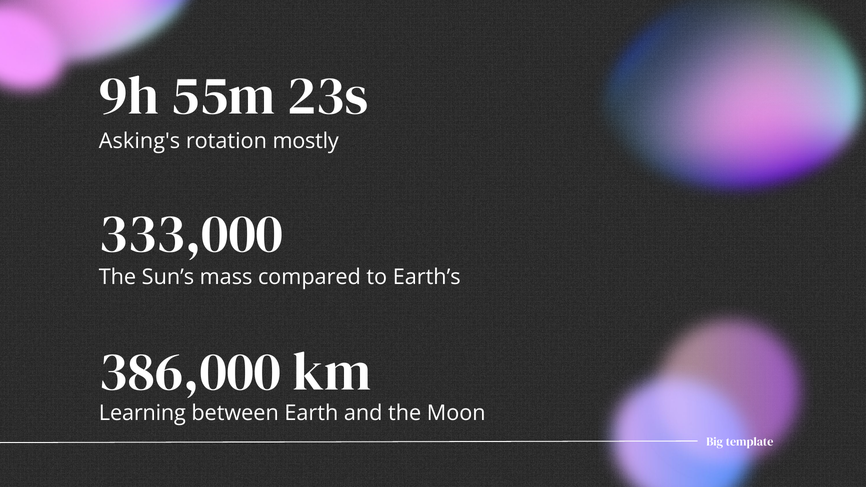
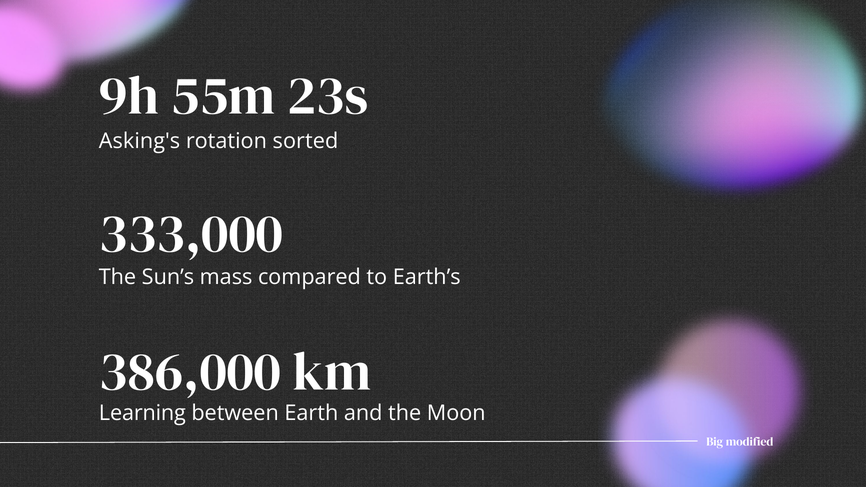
mostly: mostly -> sorted (305, 141)
template: template -> modified (750, 442)
